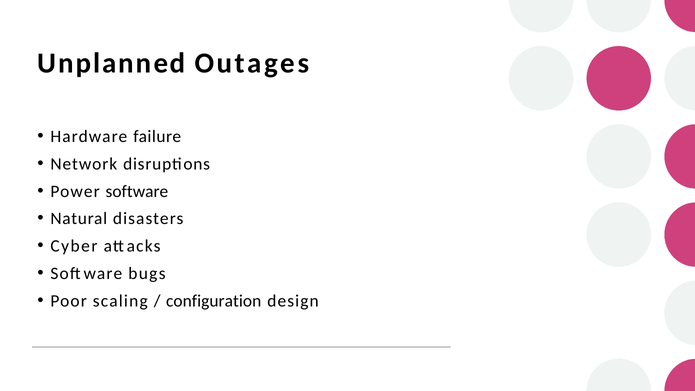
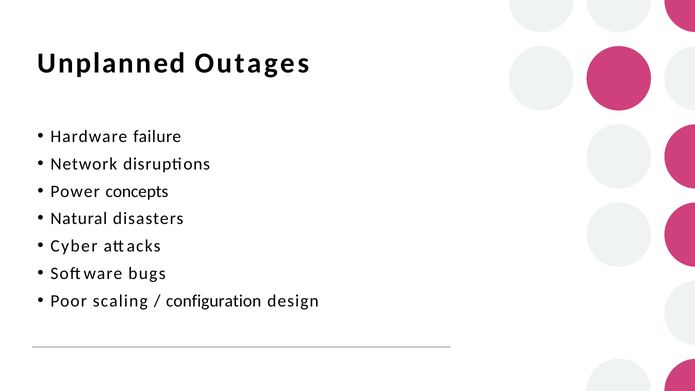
Power software: software -> concepts (137, 191)
